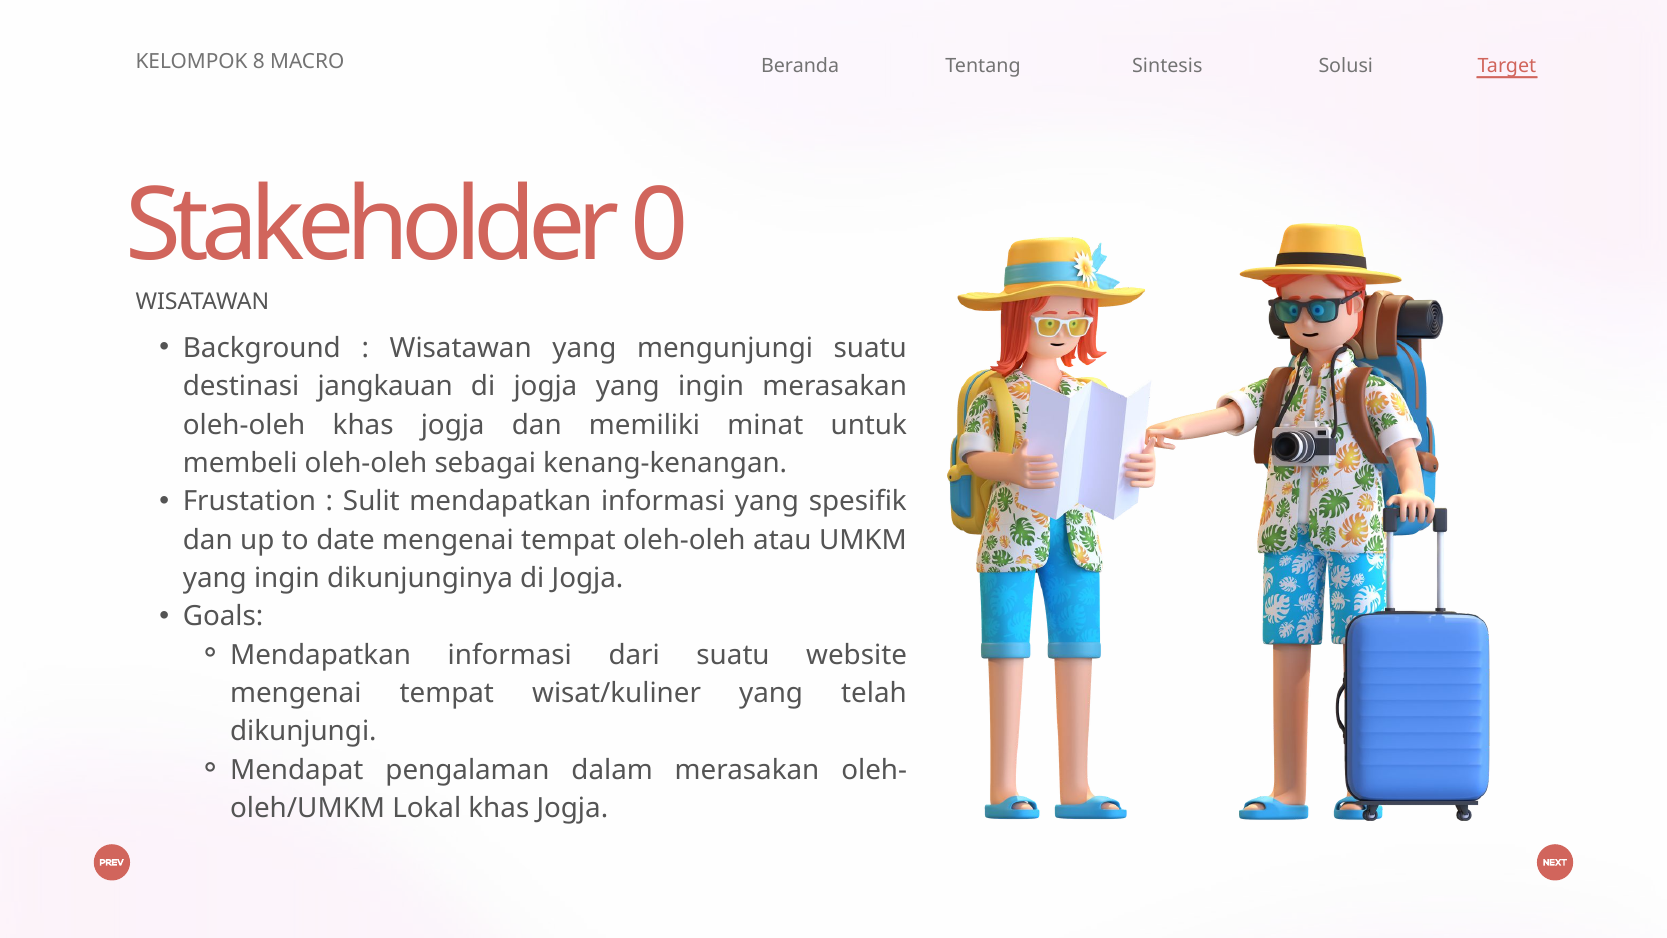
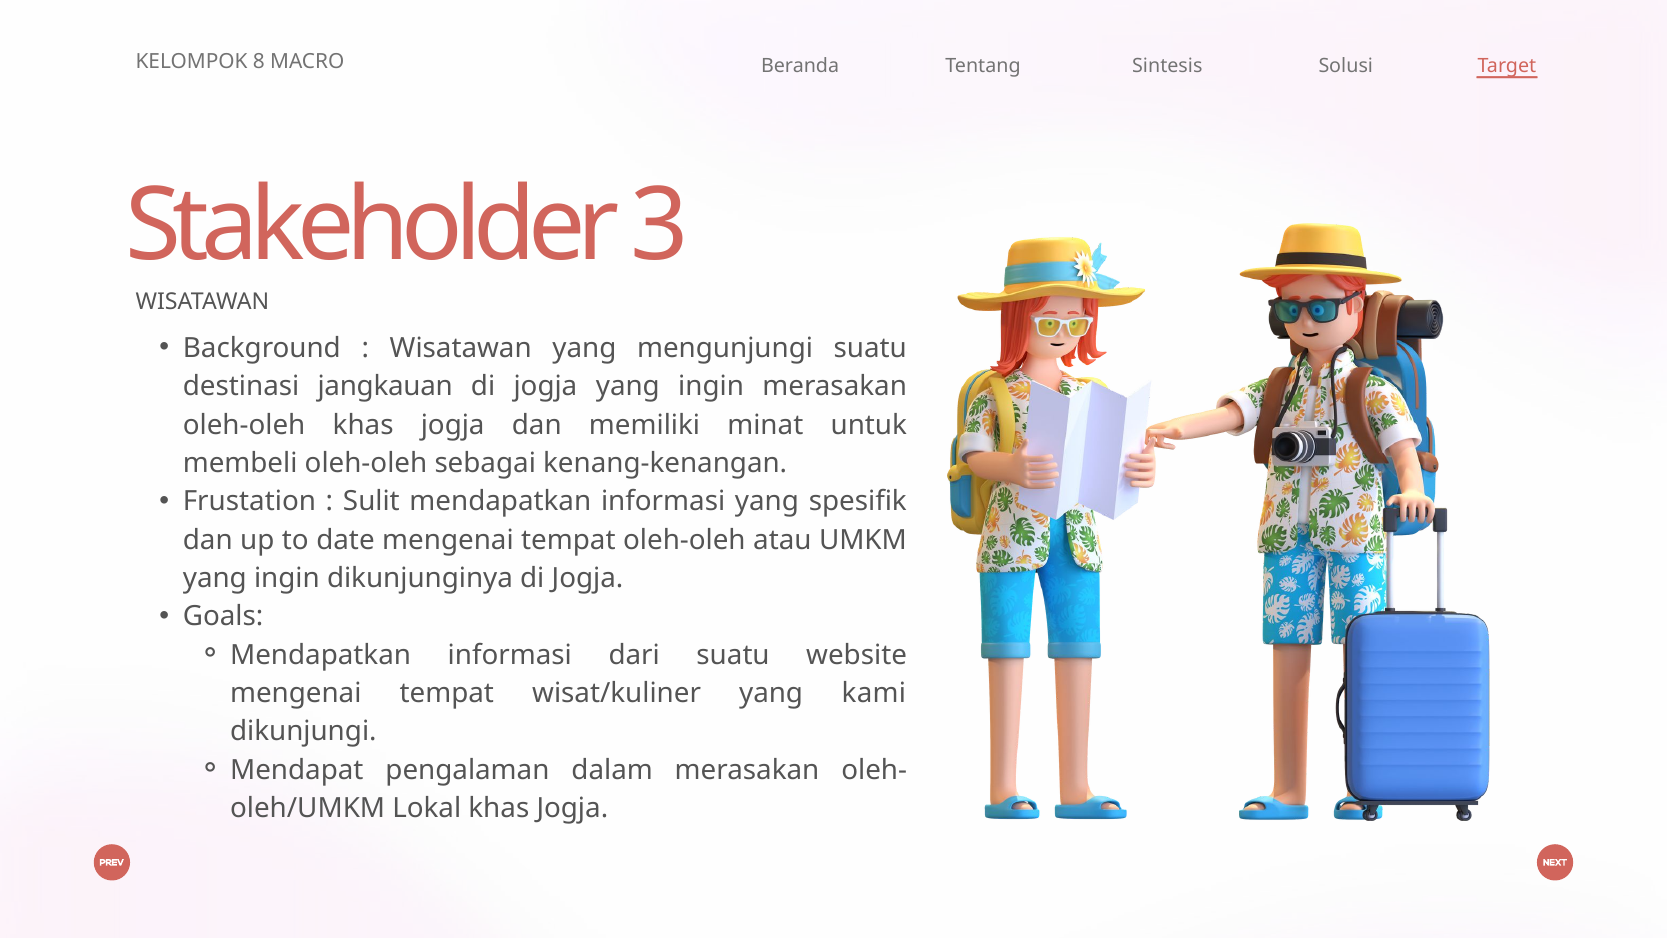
0: 0 -> 3 (660, 226)
telah: telah -> kami (874, 693)
